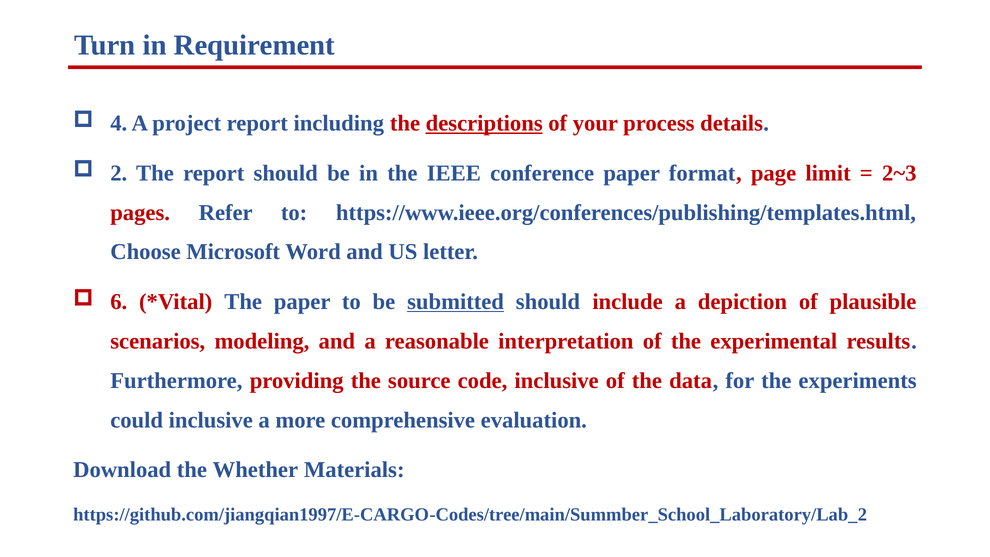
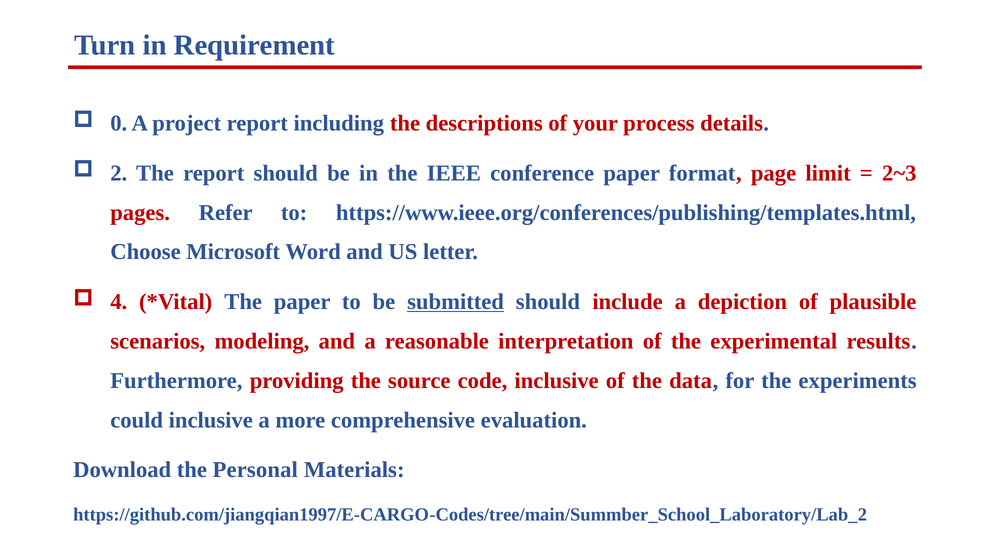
4: 4 -> 0 (119, 123)
descriptions underline: present -> none (484, 123)
6: 6 -> 4 (119, 302)
Whether: Whether -> Personal (255, 470)
